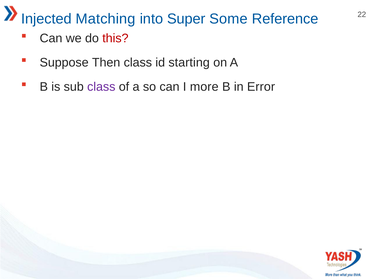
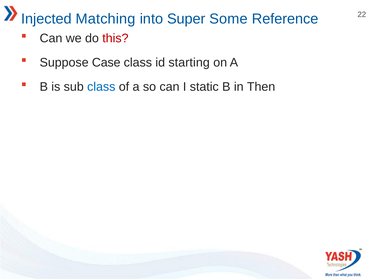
Then: Then -> Case (106, 63)
class colour: purple -> blue (101, 87)
more: more -> static (204, 87)
Error: Error -> Then (261, 87)
